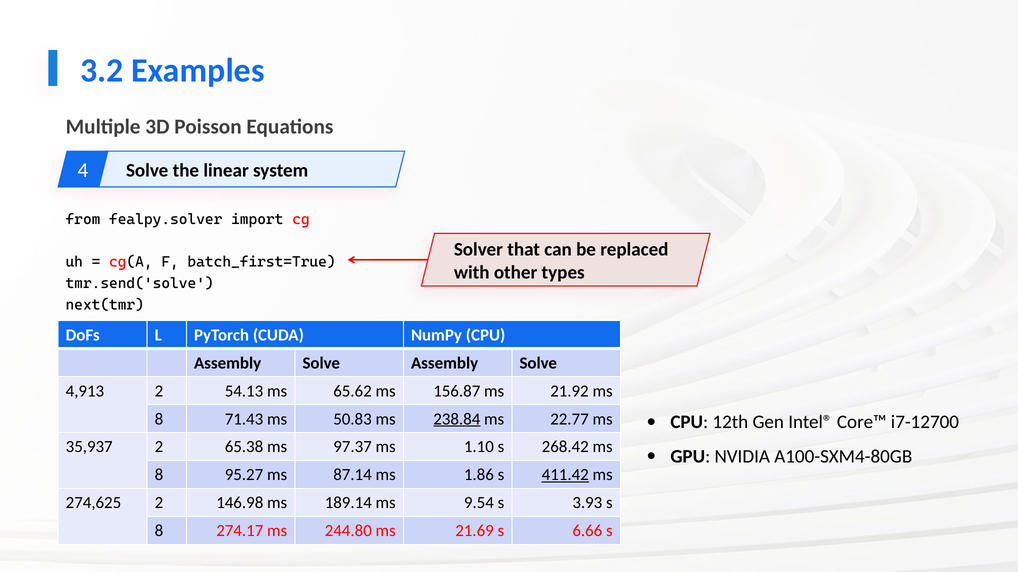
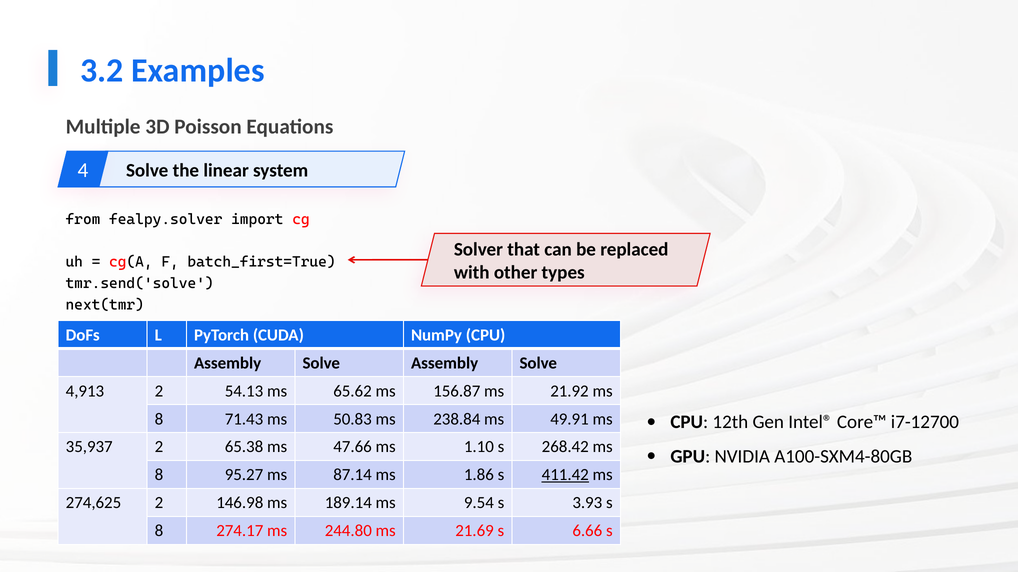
238.84 underline: present -> none (457, 419)
22.77: 22.77 -> 49.91 (569, 419)
97.37: 97.37 -> 47.66 (353, 447)
